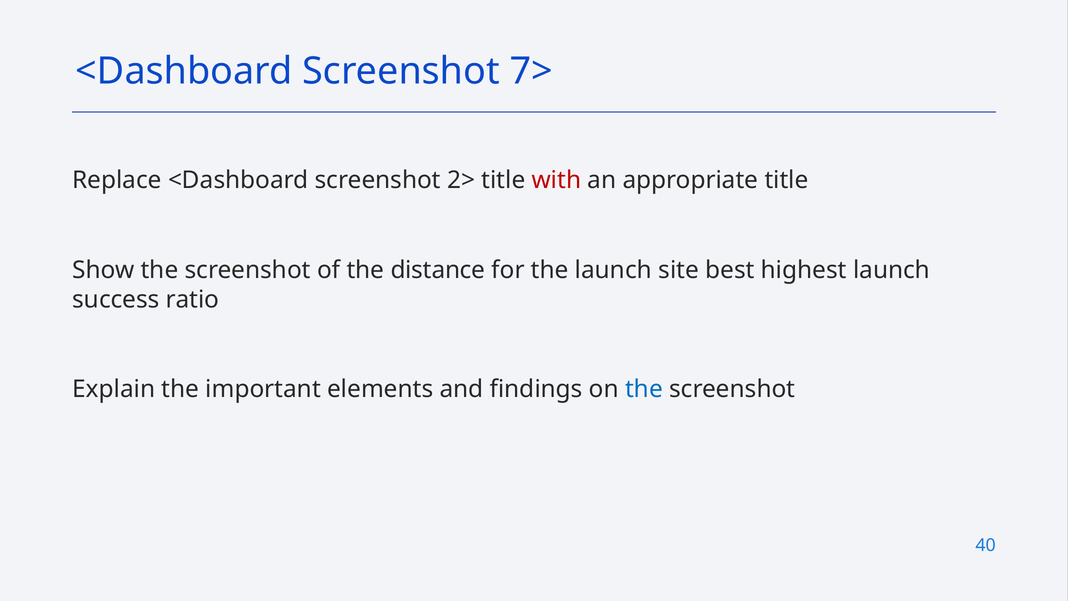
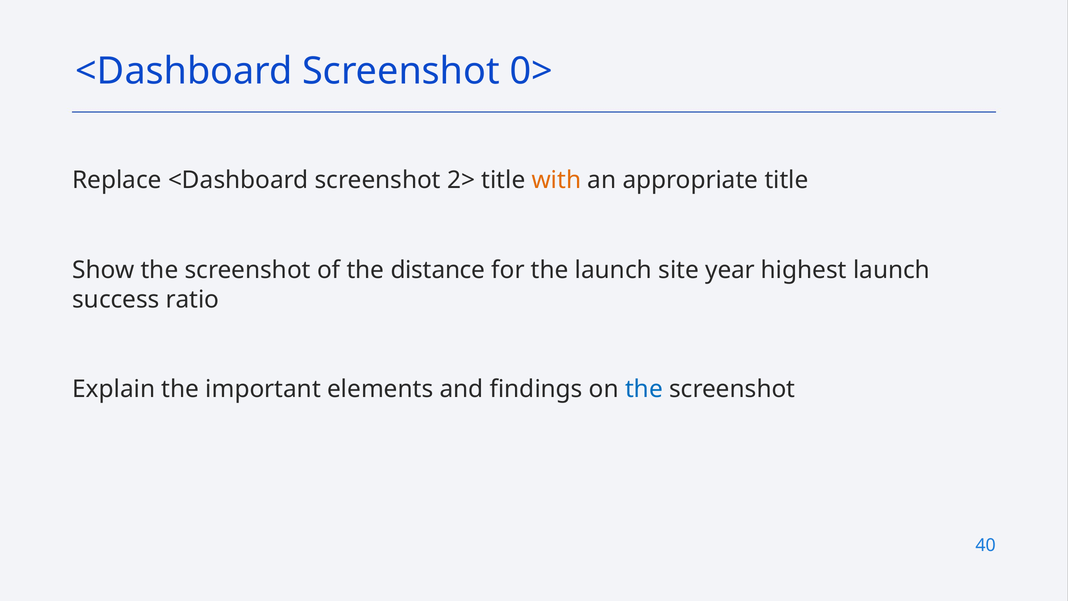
7>: 7> -> 0> (531, 71)
with colour: red -> orange (556, 180)
best: best -> year (730, 270)
